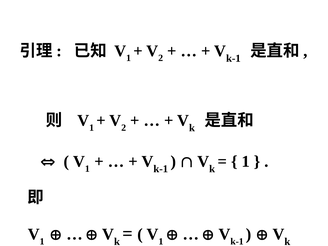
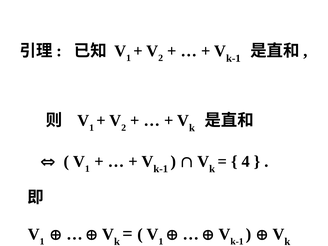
1: 1 -> 4 (246, 161)
